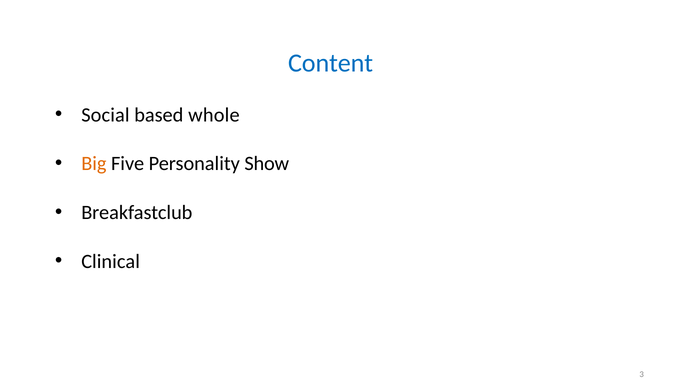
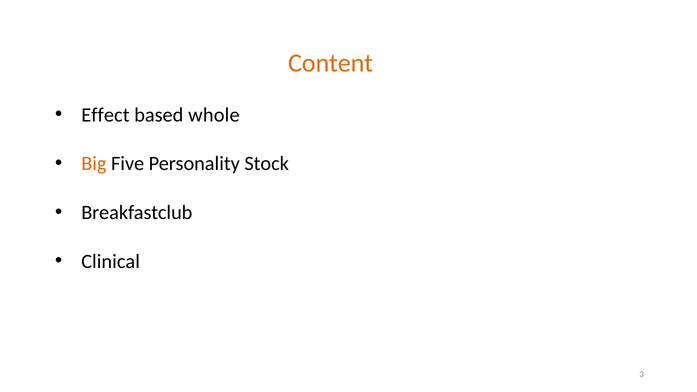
Content colour: blue -> orange (331, 63)
Social: Social -> Effect (105, 115)
Show: Show -> Stock (267, 164)
